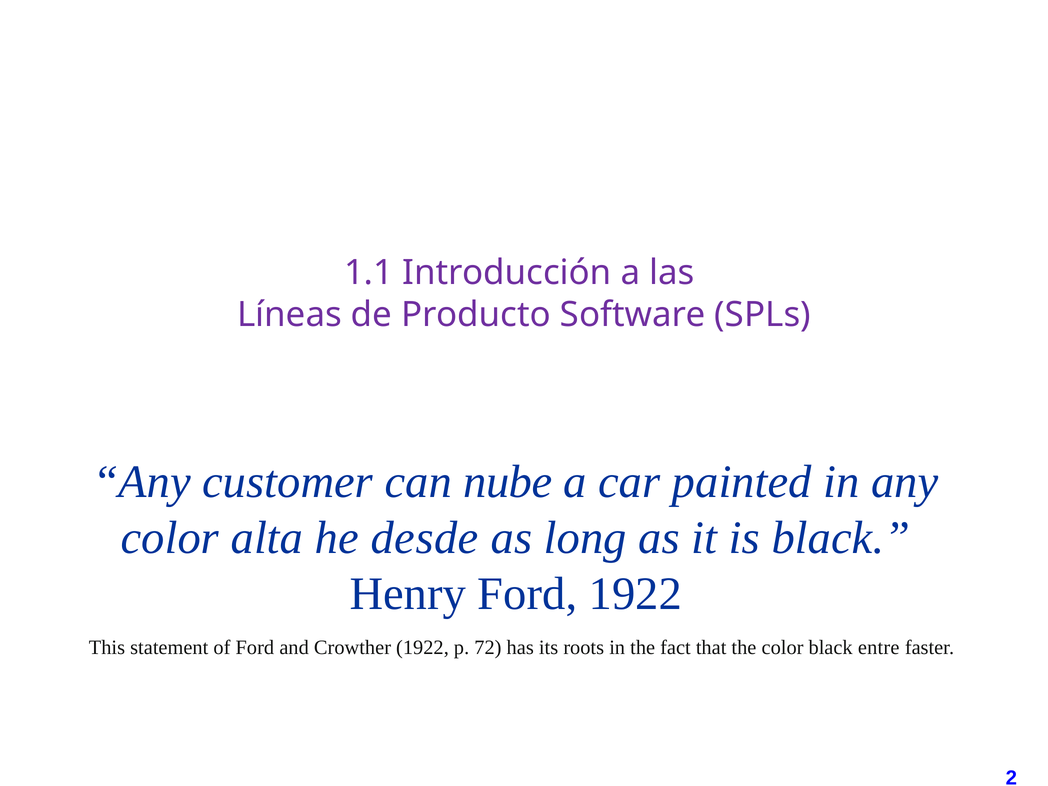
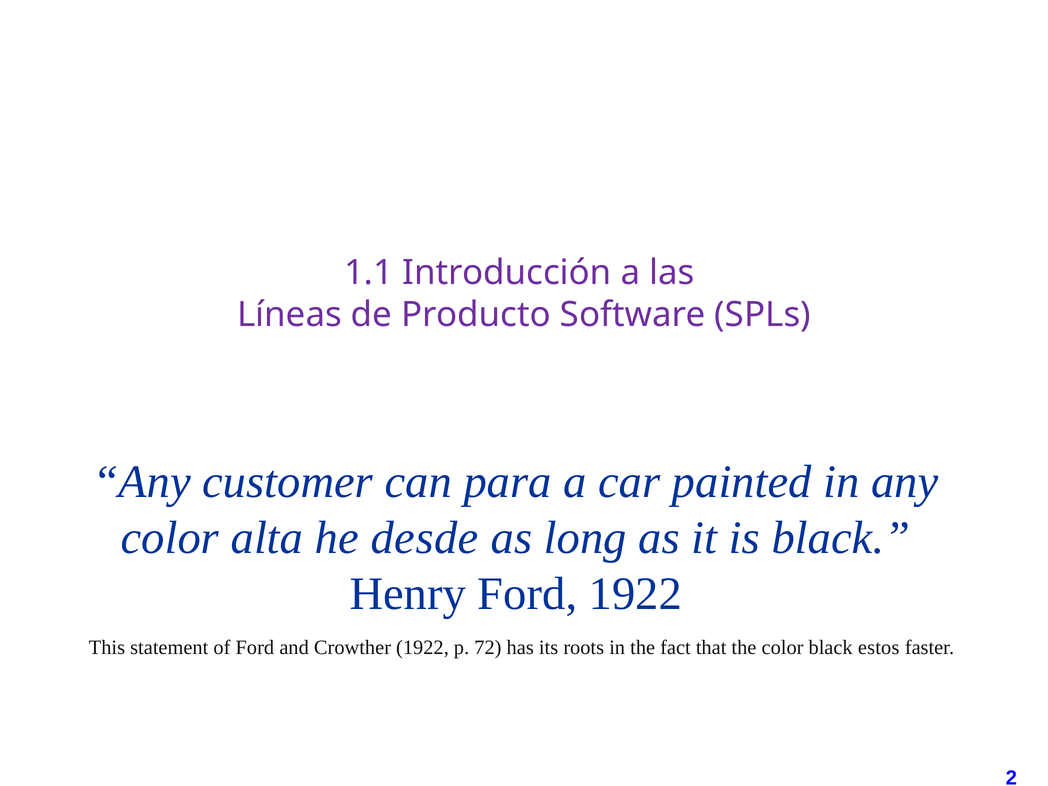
nube: nube -> para (508, 482)
entre: entre -> estos (879, 647)
